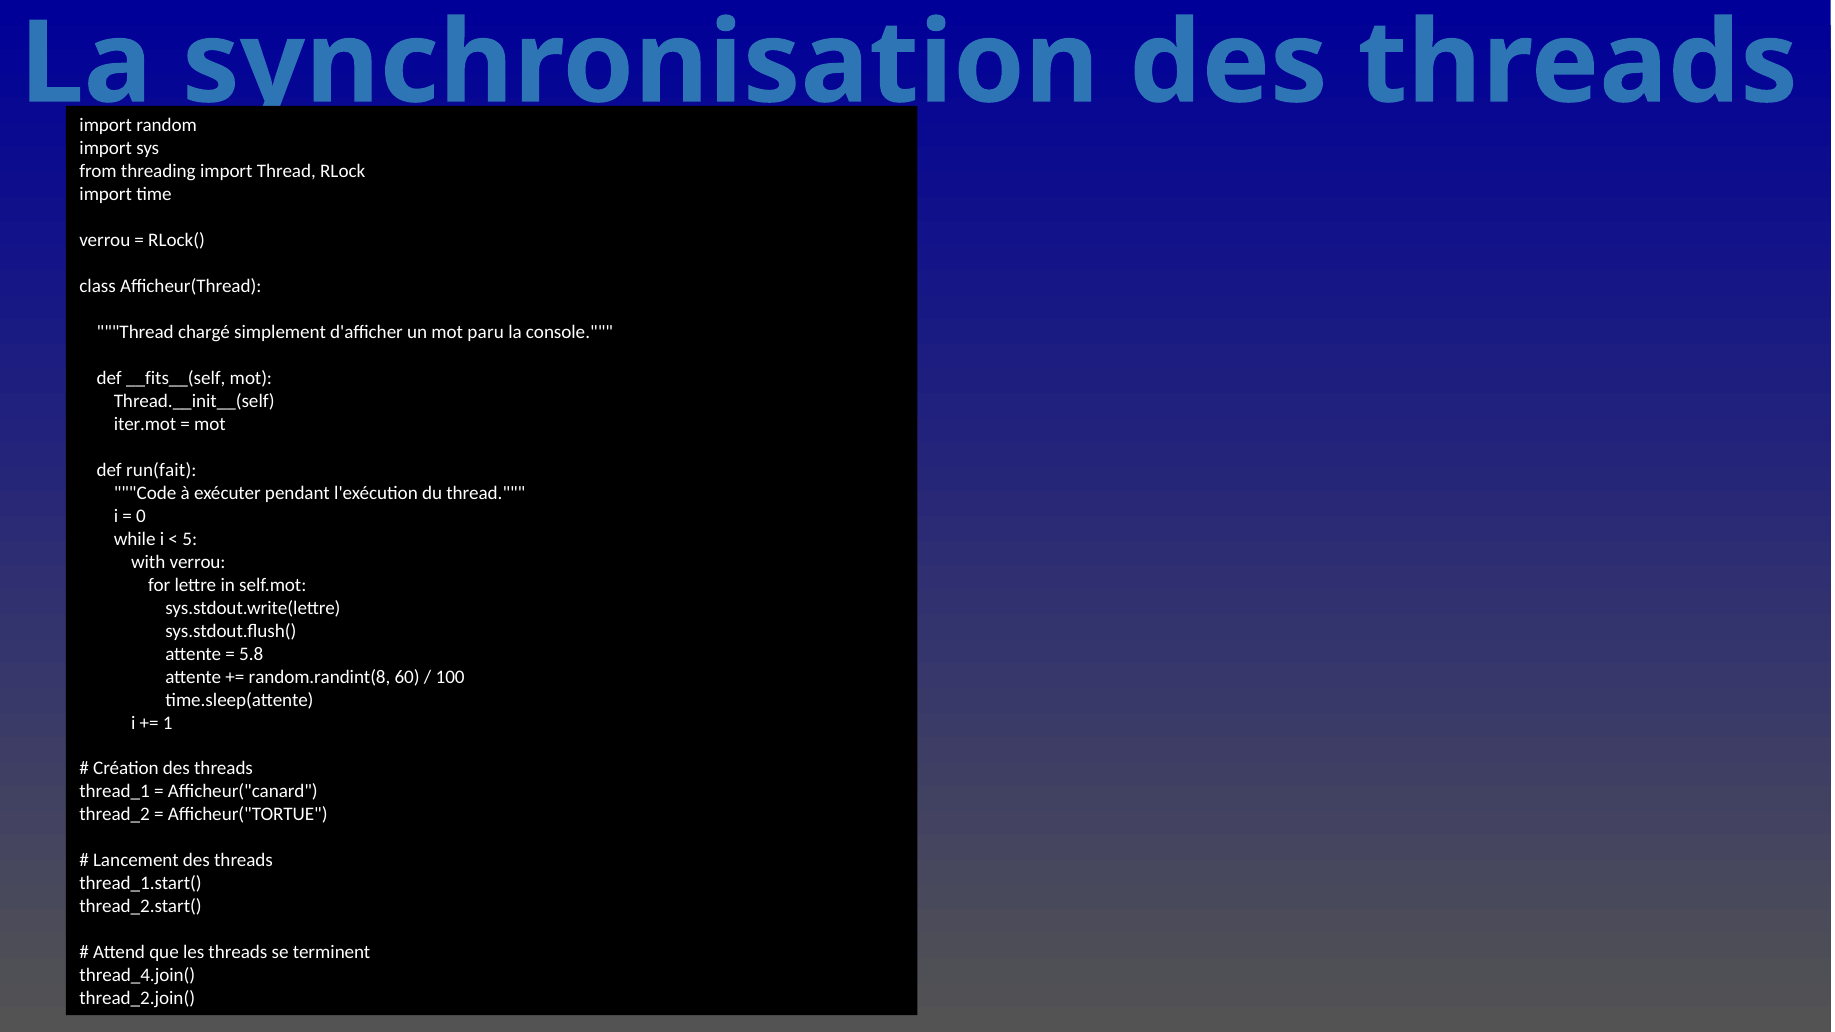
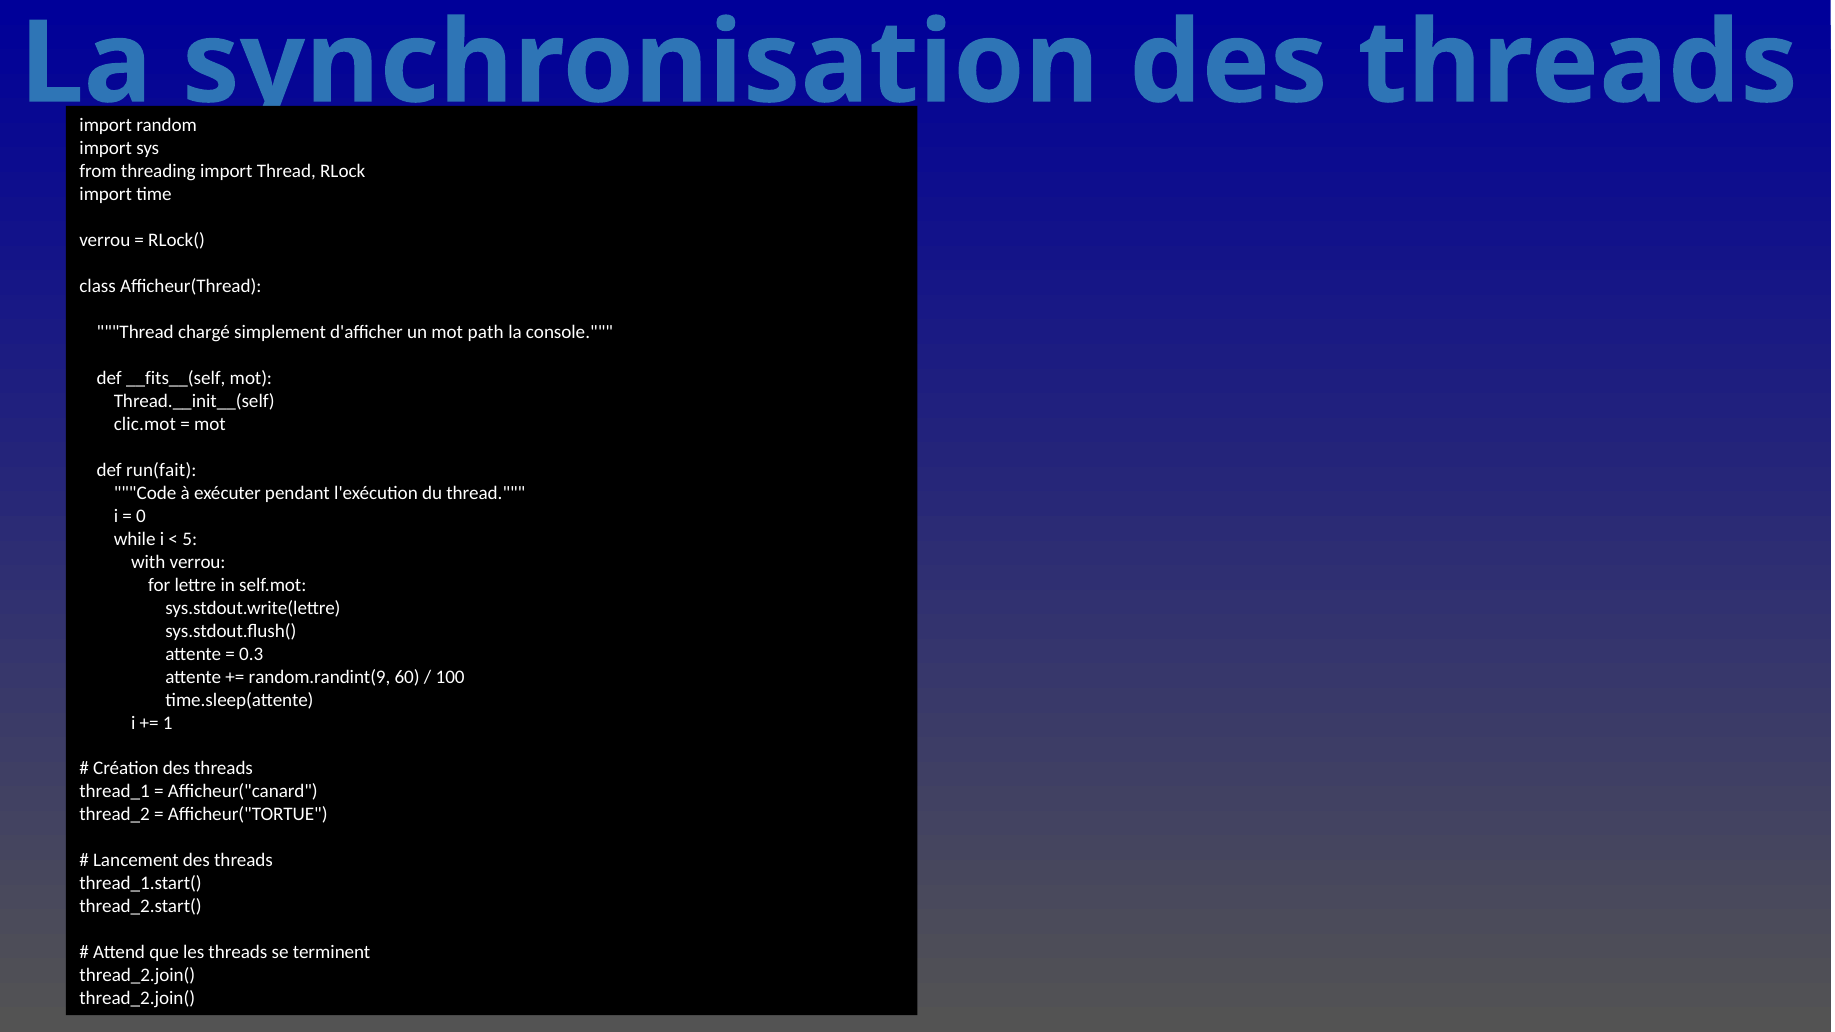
paru: paru -> path (486, 332)
iter.mot: iter.mot -> clic.mot (145, 424)
5.8: 5.8 -> 0.3 (251, 654)
random.randint(8: random.randint(8 -> random.randint(9 (320, 677)
thread_4.join(: thread_4.join( -> thread_2.join( (137, 976)
